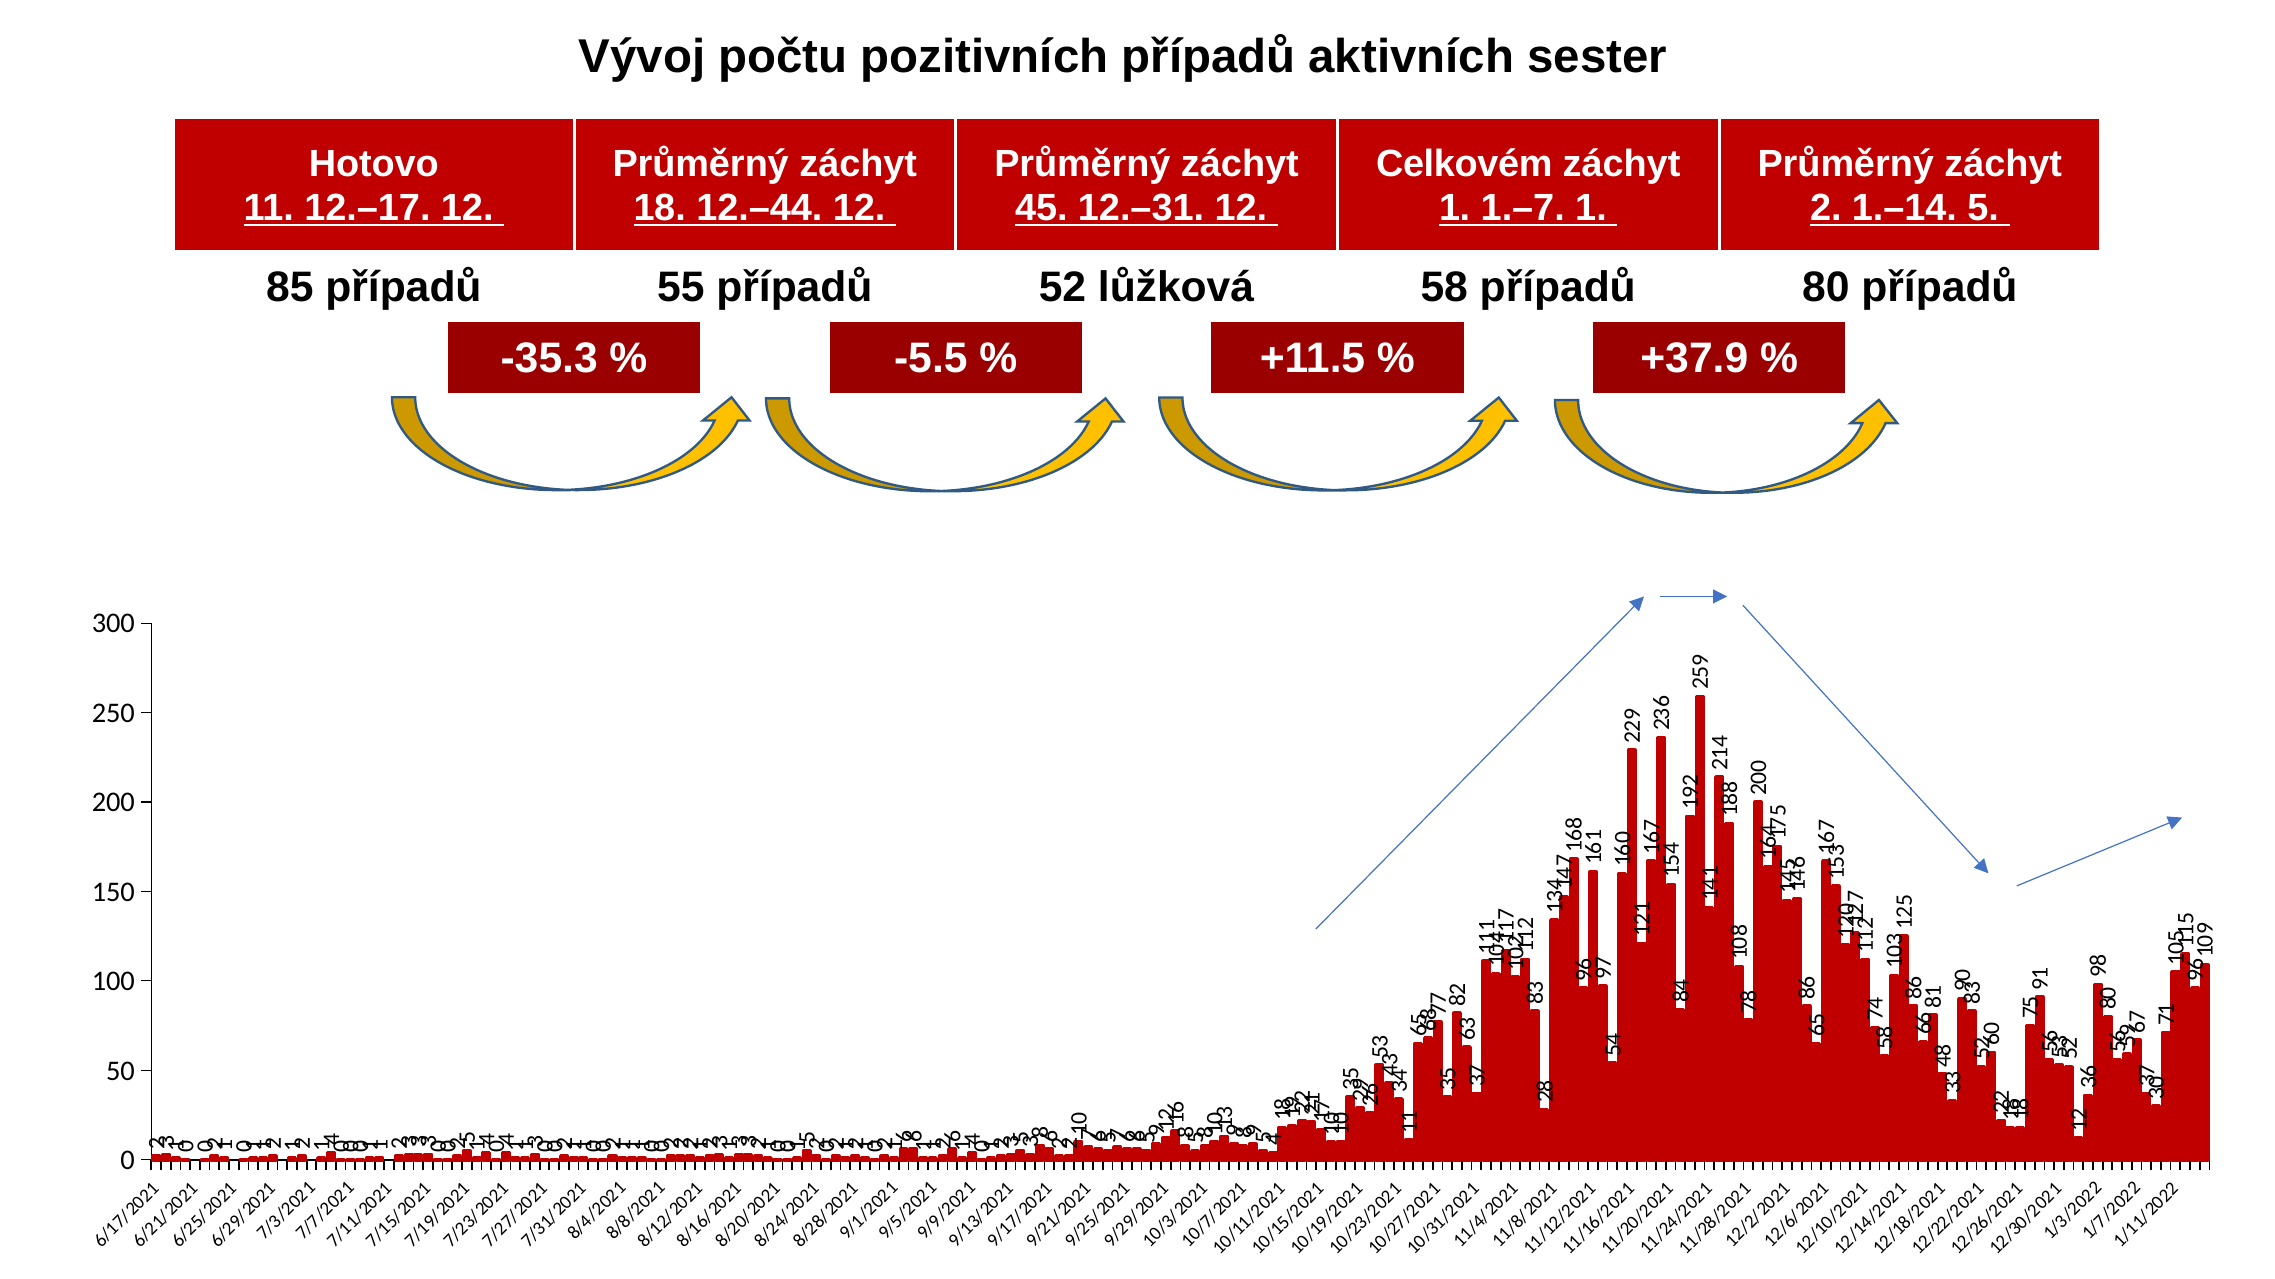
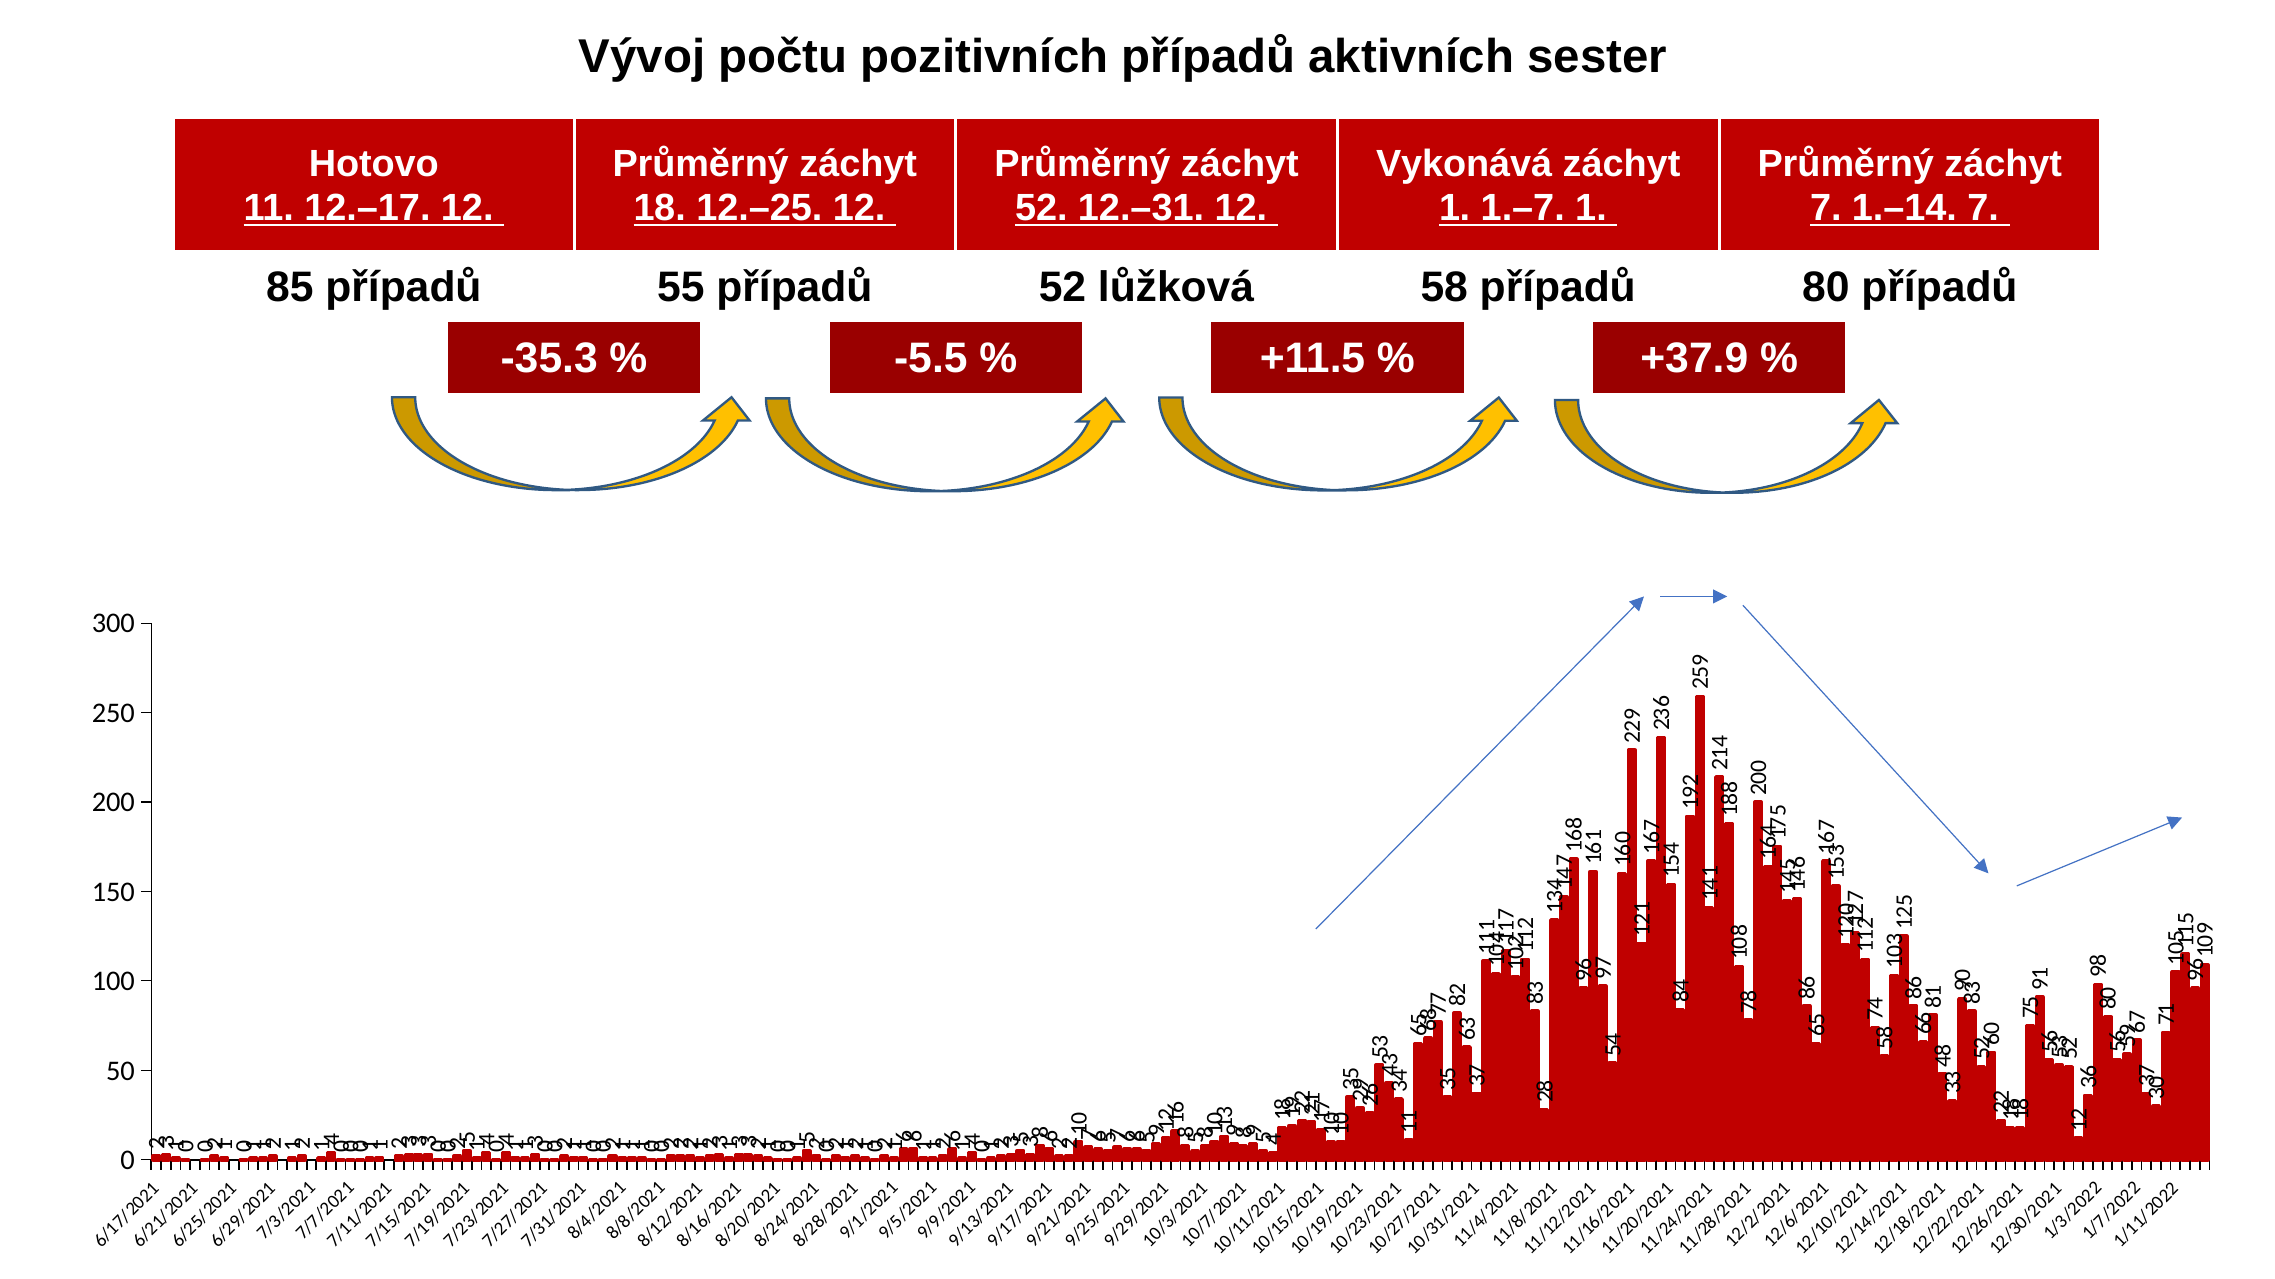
Celkovém: Celkovém -> Vykonává (1464, 164)
12.–44: 12.–44 -> 12.–25 (759, 208)
12 45: 45 -> 52 (1041, 208)
1.–7 1 2: 2 -> 7 (1826, 208)
1.–14 5: 5 -> 7 (1983, 208)
